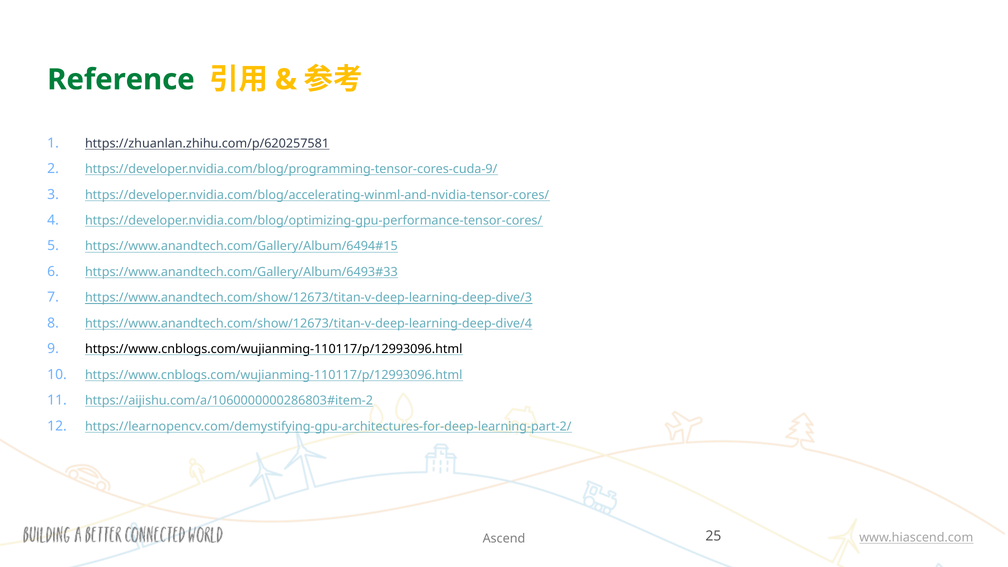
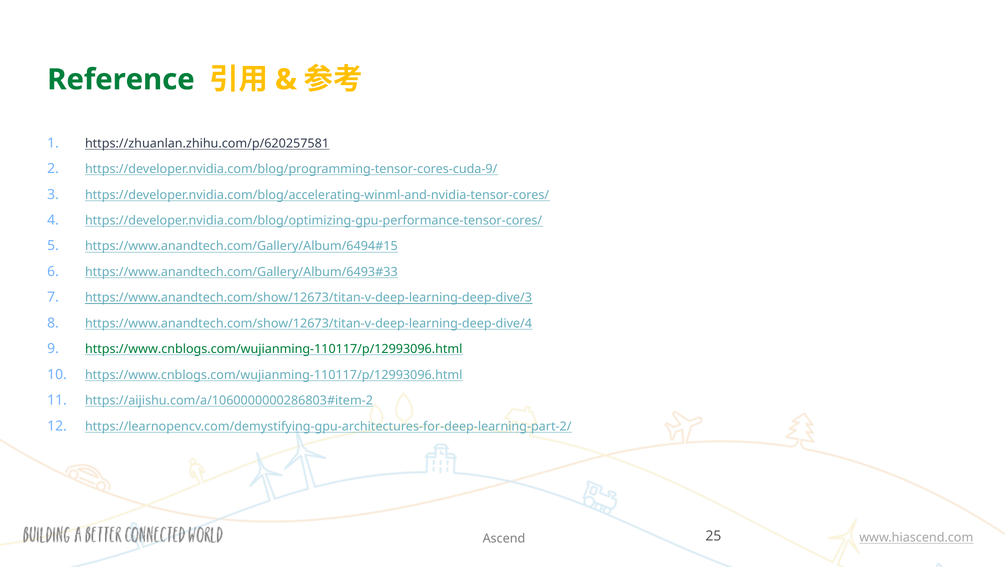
https://www.cnblogs.com/wujianming-110117/p/12993096.html colour: black -> green (274, 349)
